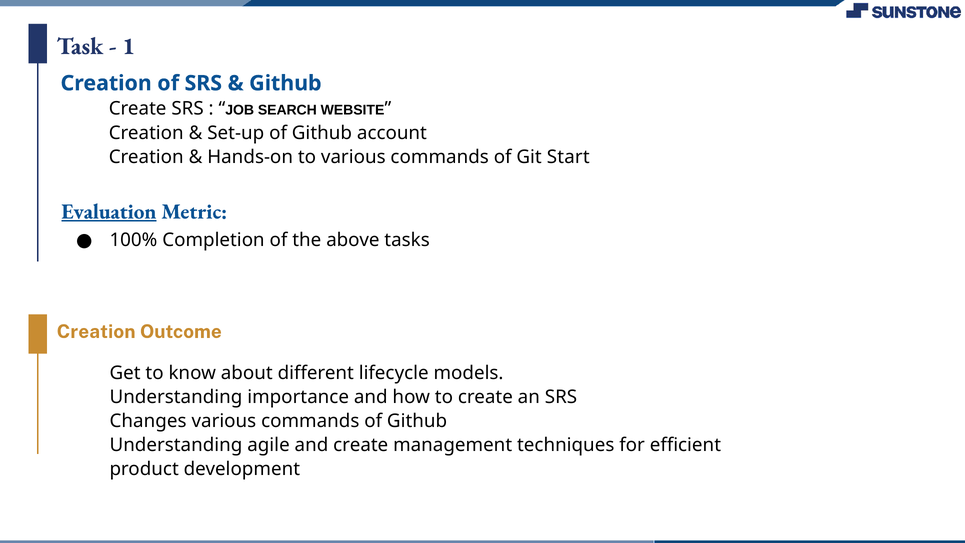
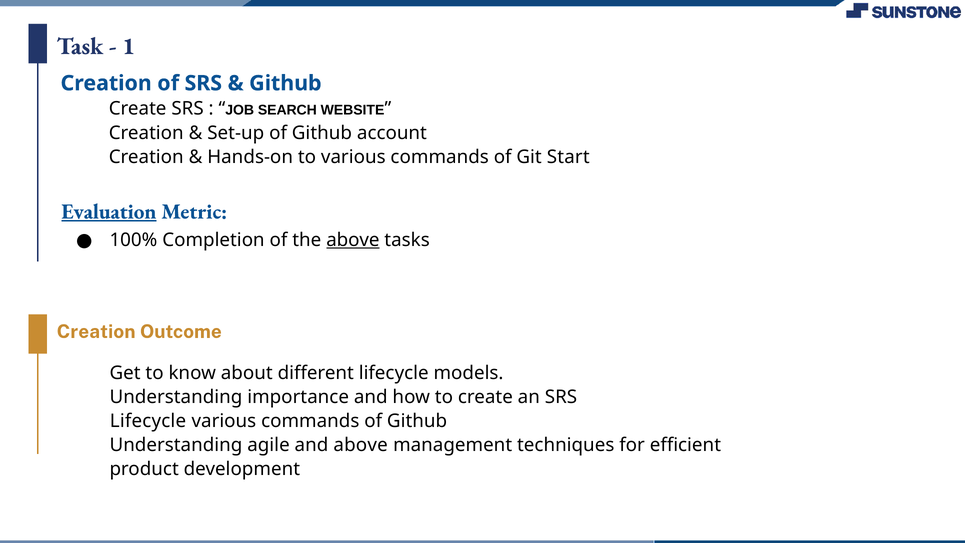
above underline: none -> present (353, 240)
Changes: Changes -> Lifecycle (148, 421)
and create: create -> above (361, 445)
